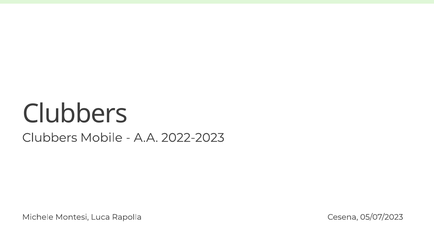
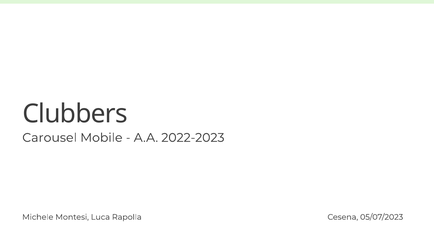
Clubbers: Clubbers -> Carousel (50, 138)
